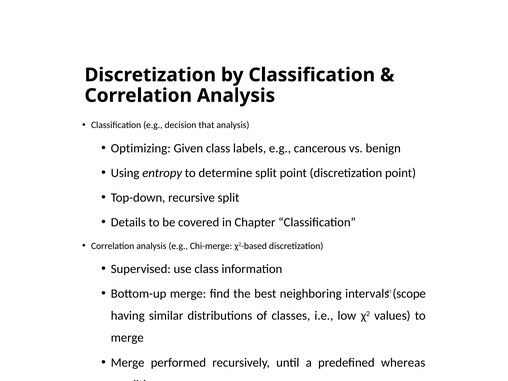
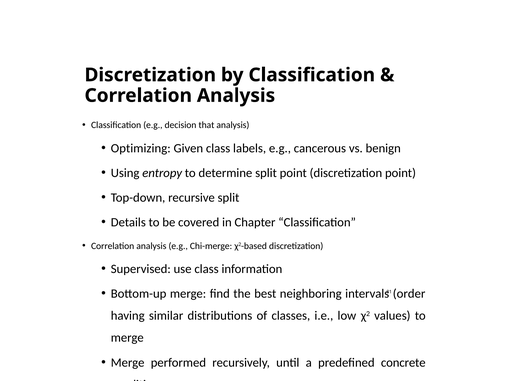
scope: scope -> order (409, 294)
whereas: whereas -> concrete (403, 363)
